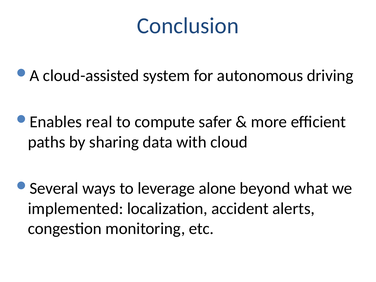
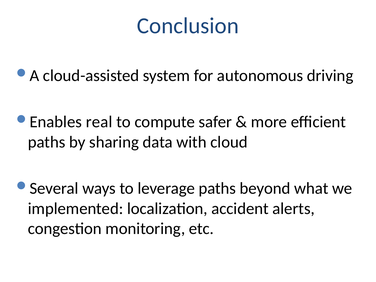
leverage alone: alone -> paths (217, 188)
